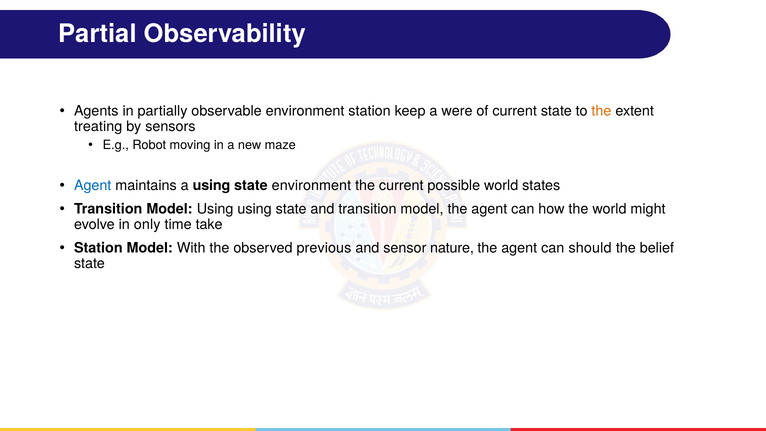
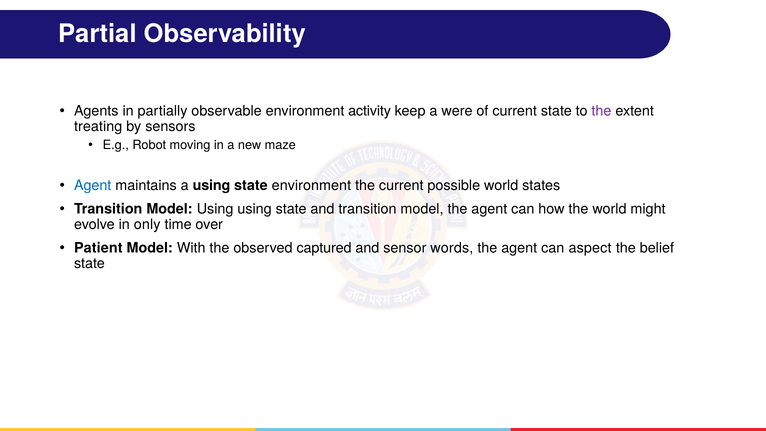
environment station: station -> activity (370, 111)
the colour: orange -> purple (601, 111)
take: take -> over (209, 225)
Station: Station -> Patient (98, 248)
previous: previous -> captured (324, 248)
nature: nature -> words (452, 248)
should: should -> aspect (590, 248)
